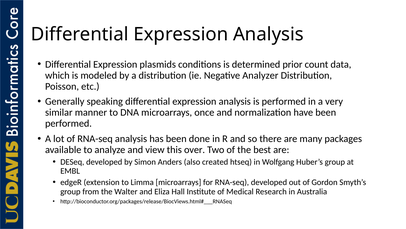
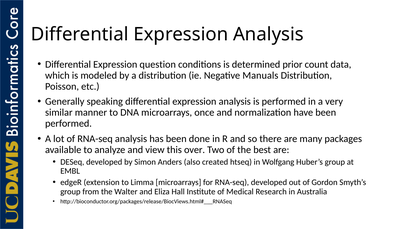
plasmids: plasmids -> question (158, 64)
Analyzer: Analyzer -> Manuals (260, 75)
